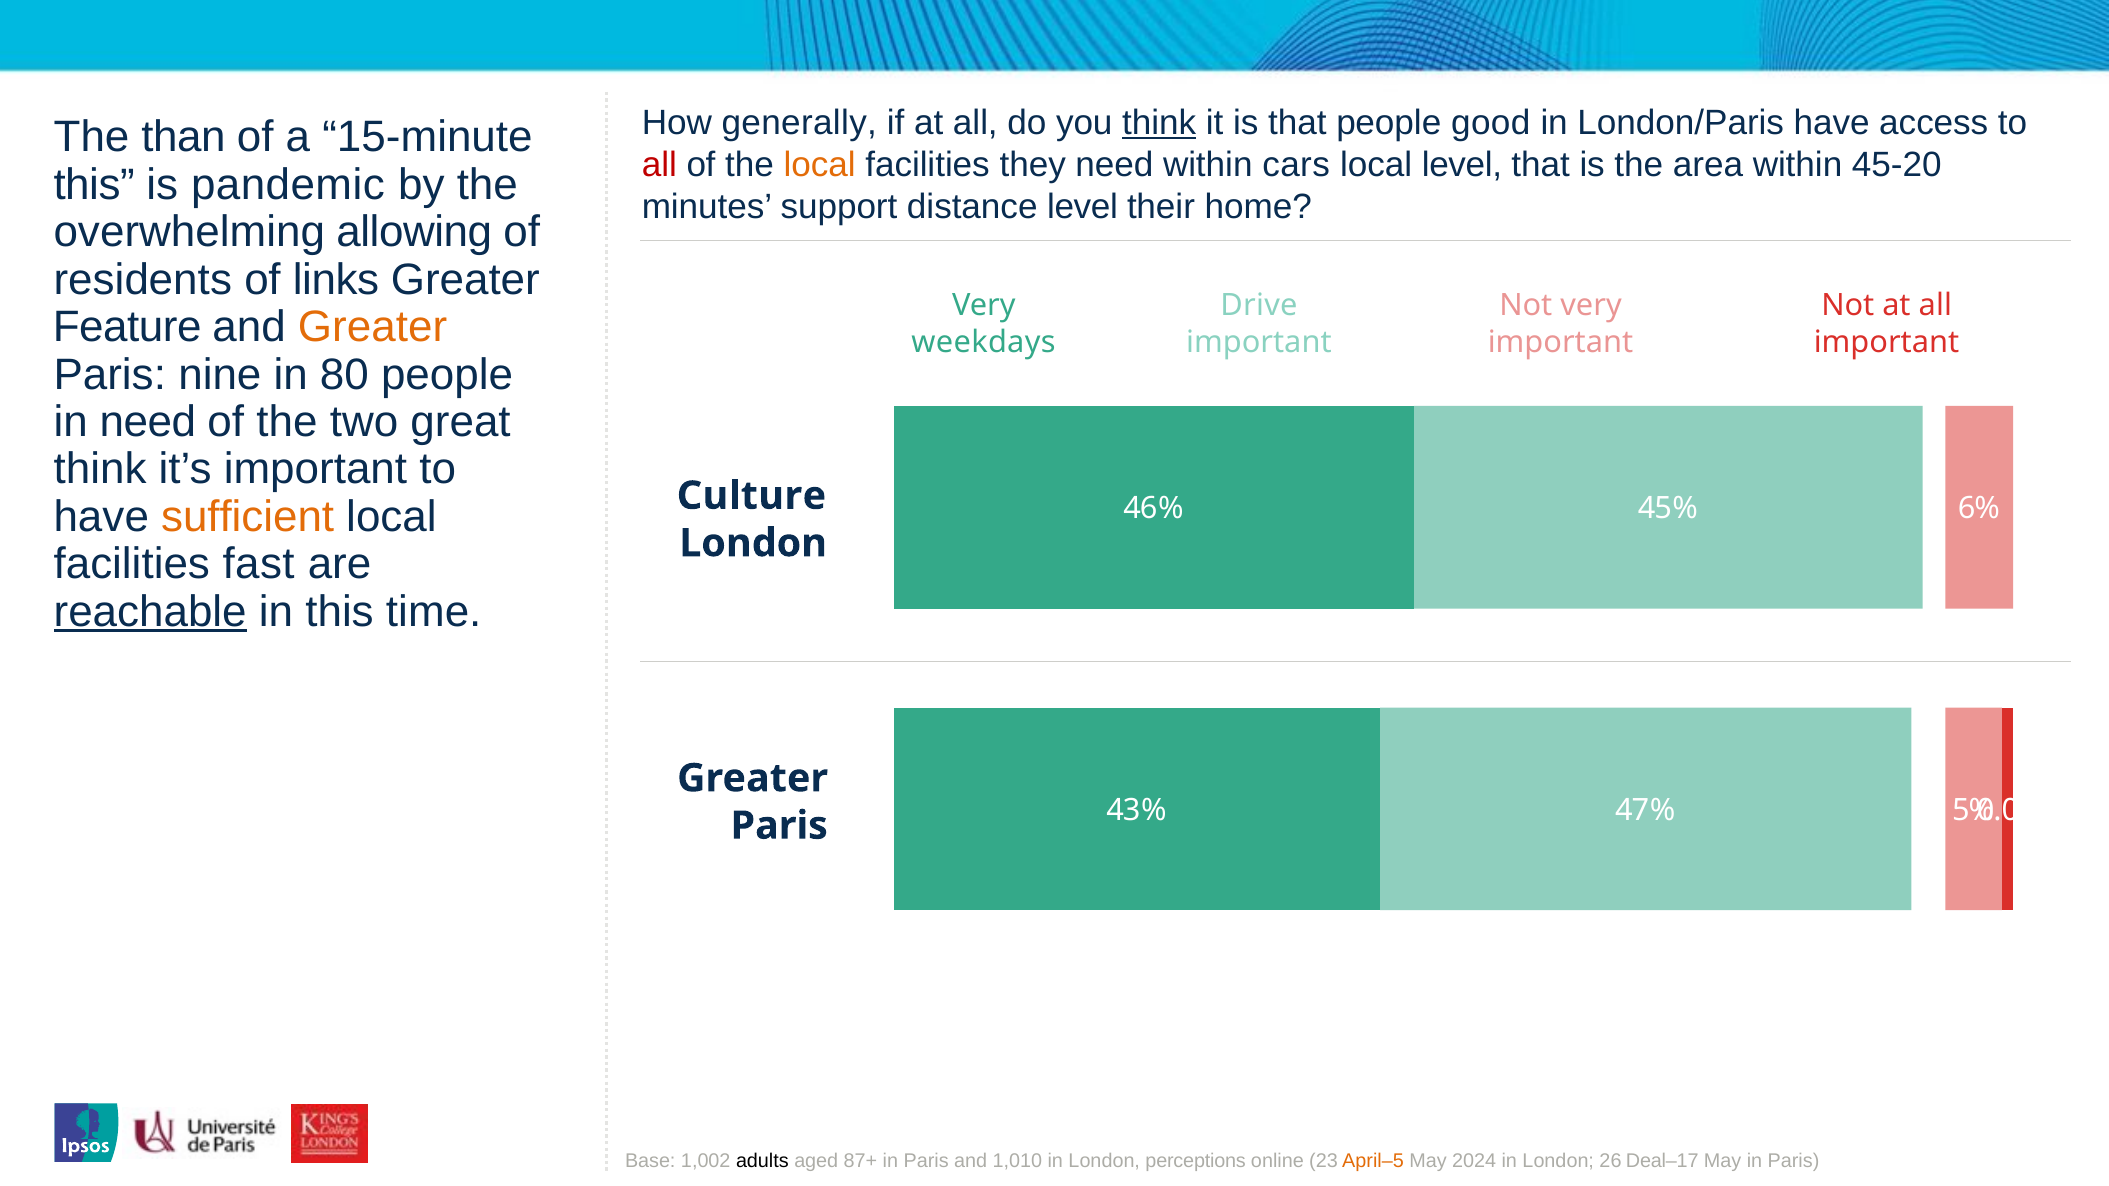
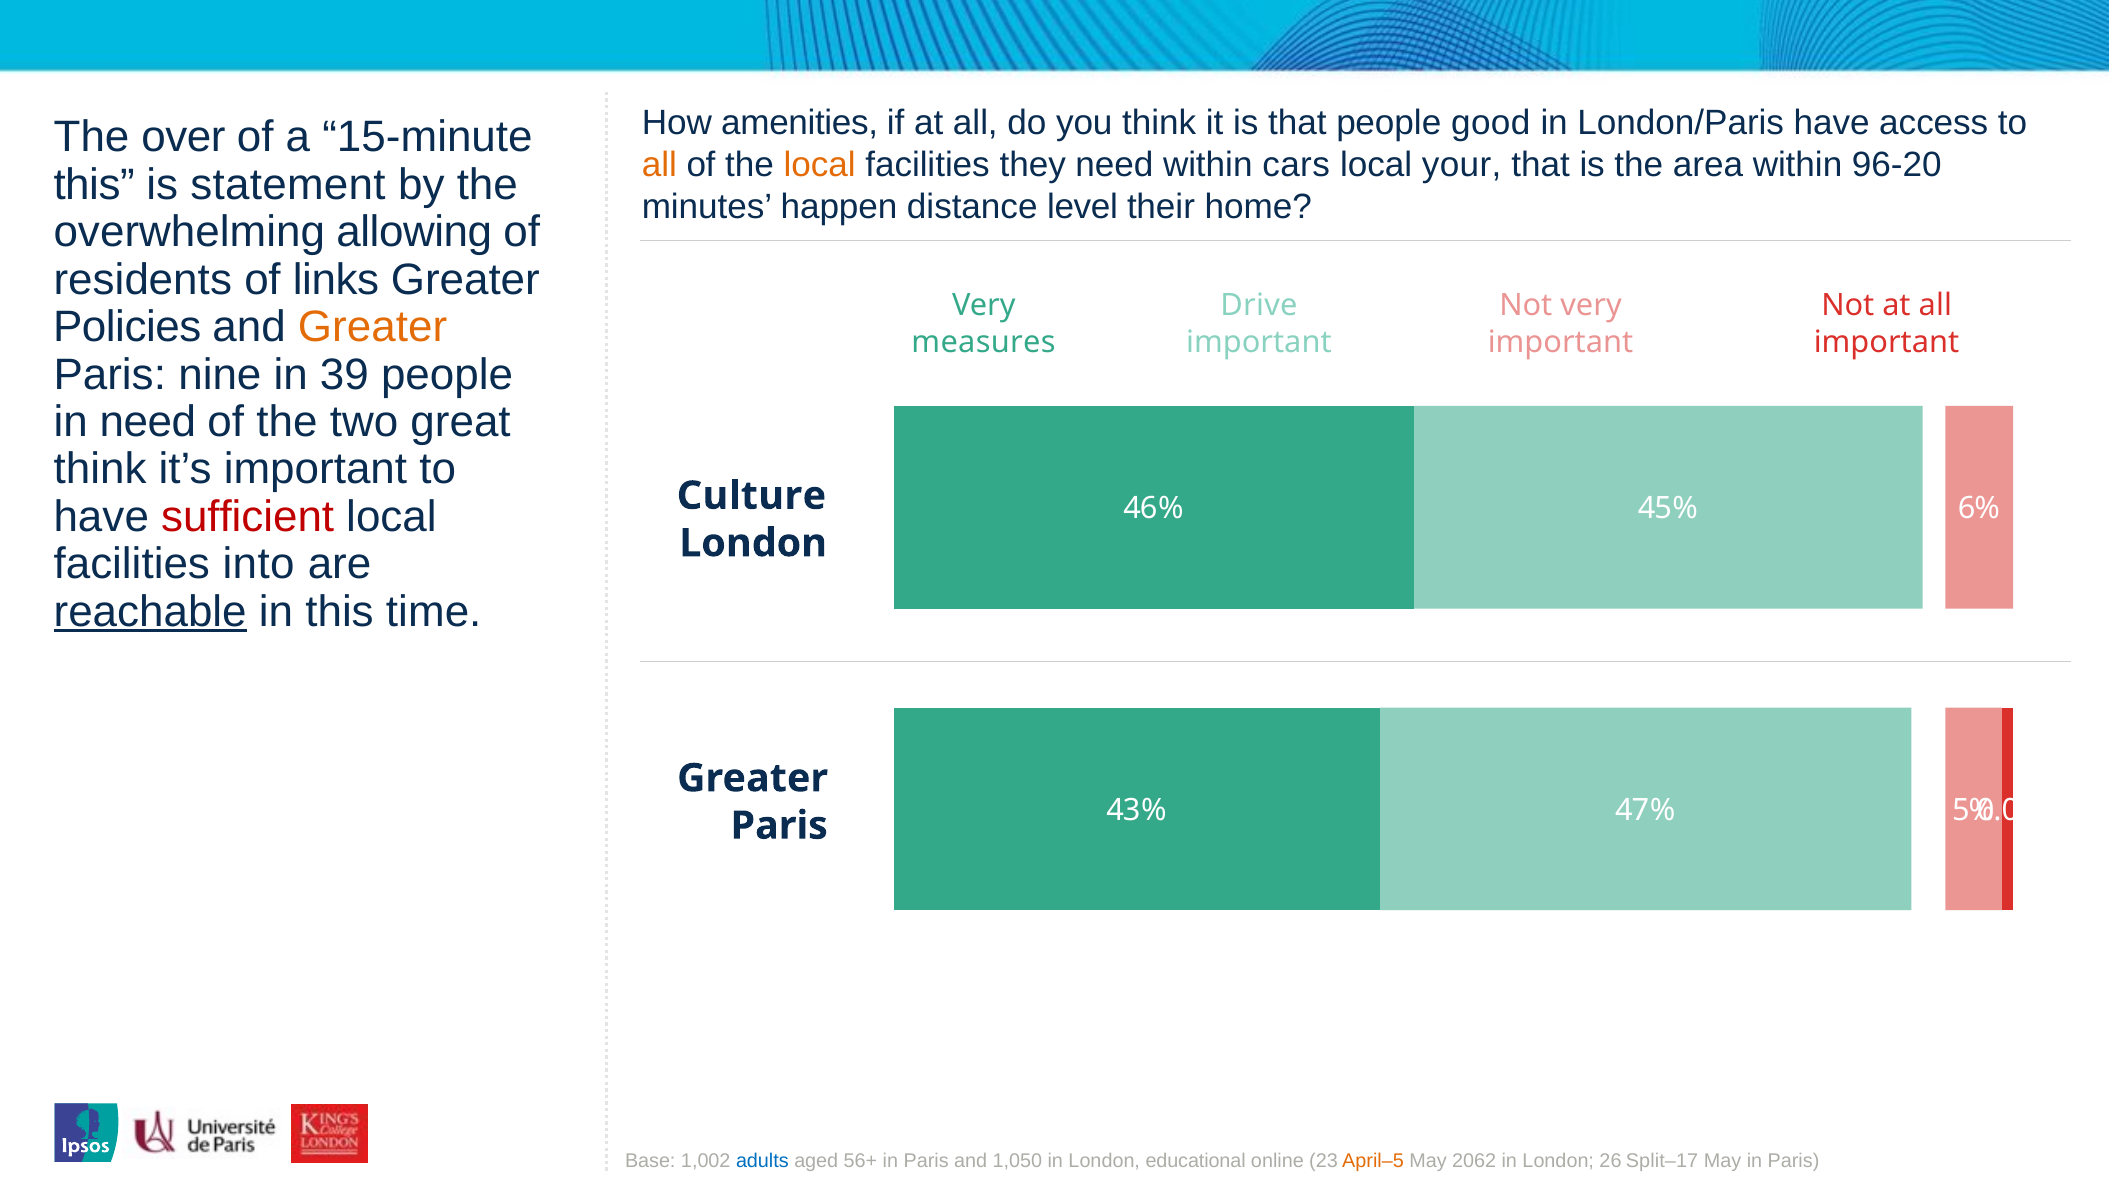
generally: generally -> amenities (800, 123)
think underline: present -> none (1159, 123)
than: than -> over (183, 137)
all colour: red -> orange (659, 165)
local level: level -> your (1462, 165)
45-20: 45-20 -> 96-20 (1897, 165)
pandemic: pandemic -> statement (288, 185)
support: support -> happen (839, 207)
Feature: Feature -> Policies (127, 327)
weekdays: weekdays -> measures (984, 342)
80: 80 -> 39 (344, 375)
sufficient colour: orange -> red (248, 517)
fast: fast -> into (259, 565)
adults colour: black -> blue (762, 1162)
87+: 87+ -> 56+ (860, 1162)
1,010: 1,010 -> 1,050 (1017, 1162)
perceptions: perceptions -> educational (1196, 1162)
2024: 2024 -> 2062 (1474, 1162)
Deal–17: Deal–17 -> Split–17 (1662, 1162)
